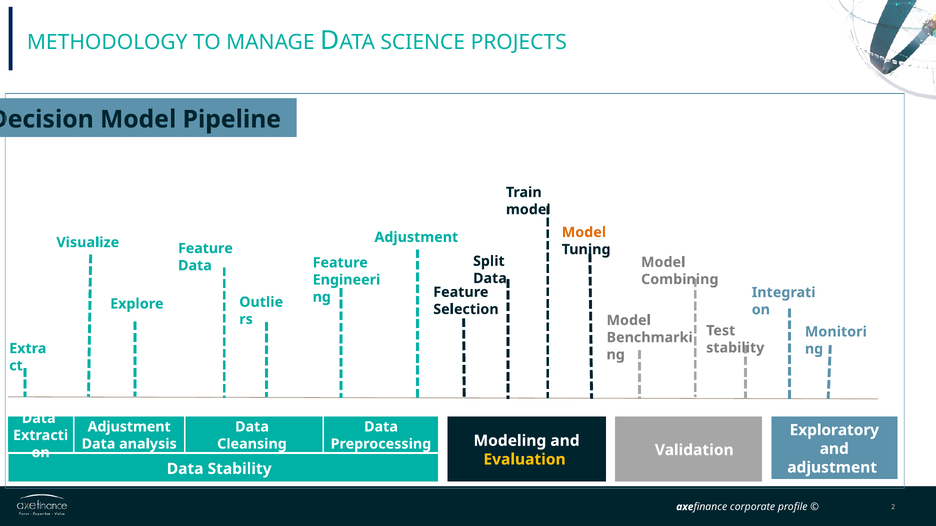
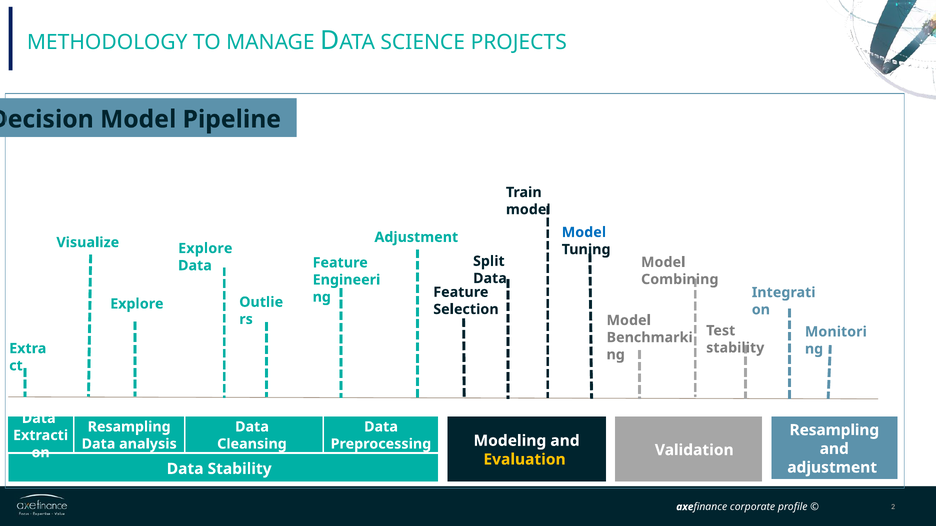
Model colour: orange -> blue (584, 233)
Feature: Feature -> Explore (205, 249)
Adjustment: Adjustment -> Resampling (129, 427)
Exploratory: Exploratory -> Resampling (834, 431)
